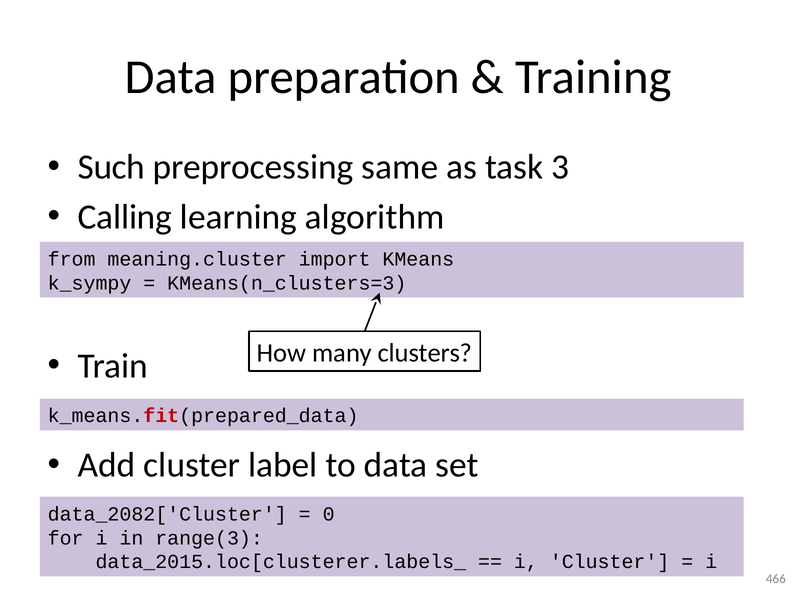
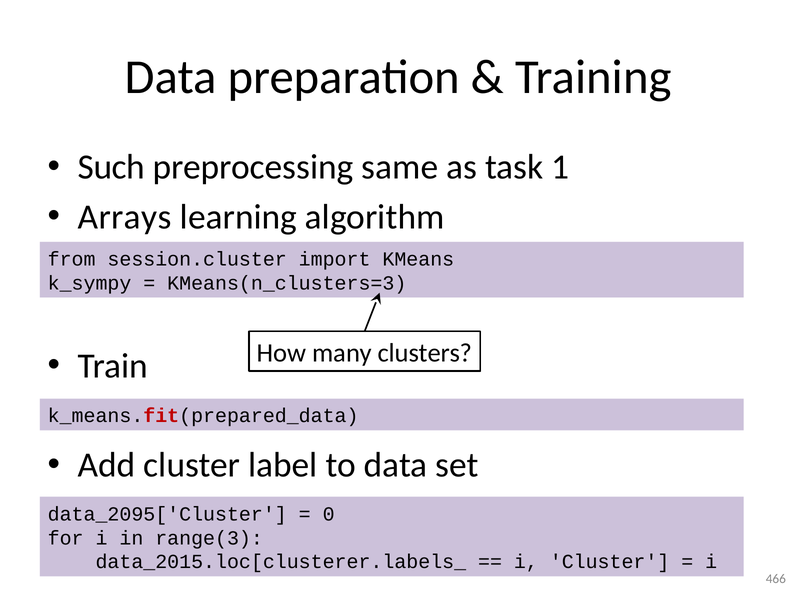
3: 3 -> 1 (560, 167)
Calling: Calling -> Arrays (125, 217)
meaning.cluster: meaning.cluster -> session.cluster (197, 259)
data_2082['Cluster: data_2082['Cluster -> data_2095['Cluster (167, 514)
